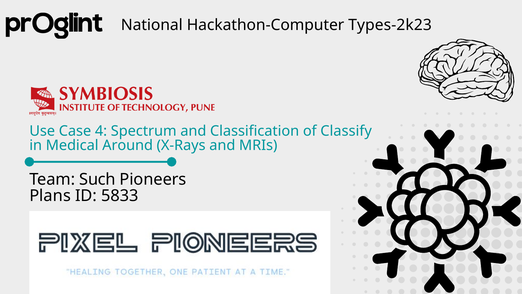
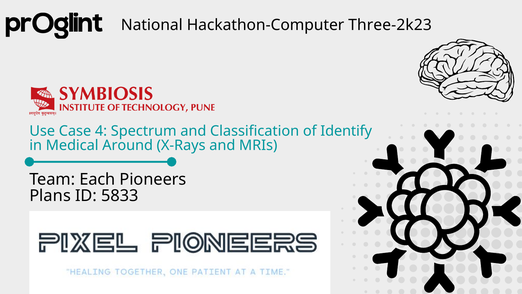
Types-2k23: Types-2k23 -> Three-2k23 (390, 25)
Classify: Classify -> Identify (346, 131)
Such: Such -> Each (97, 179)
